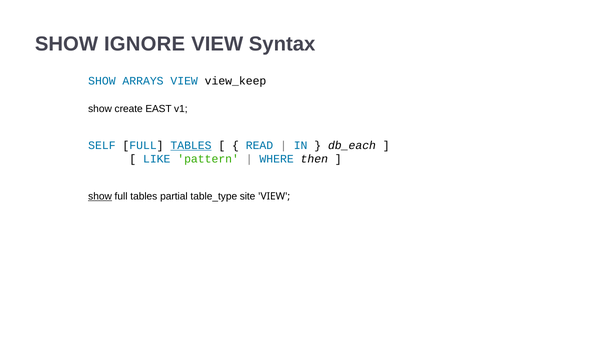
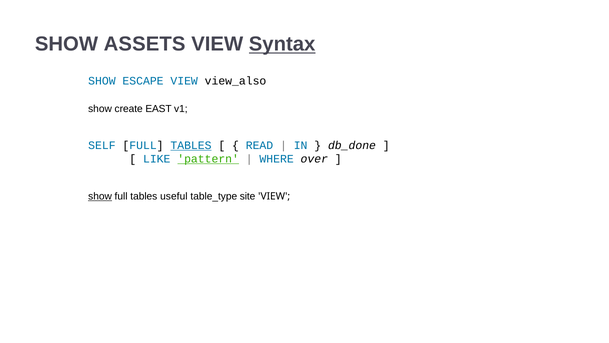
IGNORE: IGNORE -> ASSETS (145, 44)
Syntax underline: none -> present (282, 44)
ARRAYS: ARRAYS -> ESCAPE (143, 81)
view_keep: view_keep -> view_also (236, 81)
db_each: db_each -> db_done (352, 145)
pattern underline: none -> present (208, 159)
then: then -> over (314, 159)
partial: partial -> useful (174, 196)
